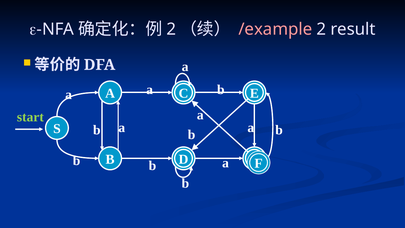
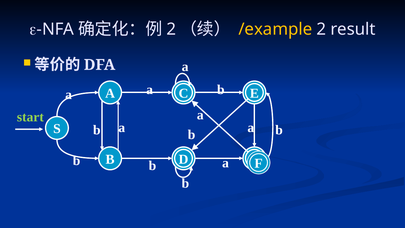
/example colour: pink -> yellow (275, 29)
